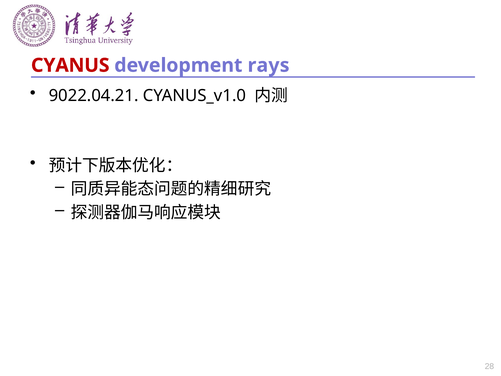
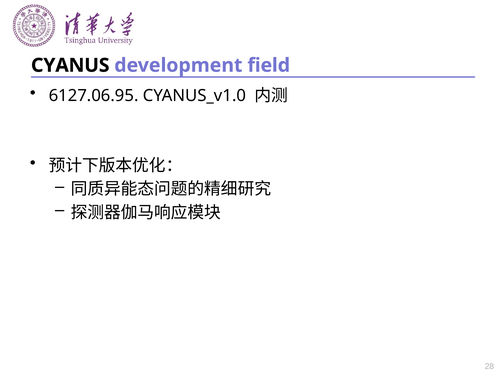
CYANUS colour: red -> black (70, 65)
rays: rays -> field (269, 65)
9022.04.21: 9022.04.21 -> 6127.06.95 (94, 95)
